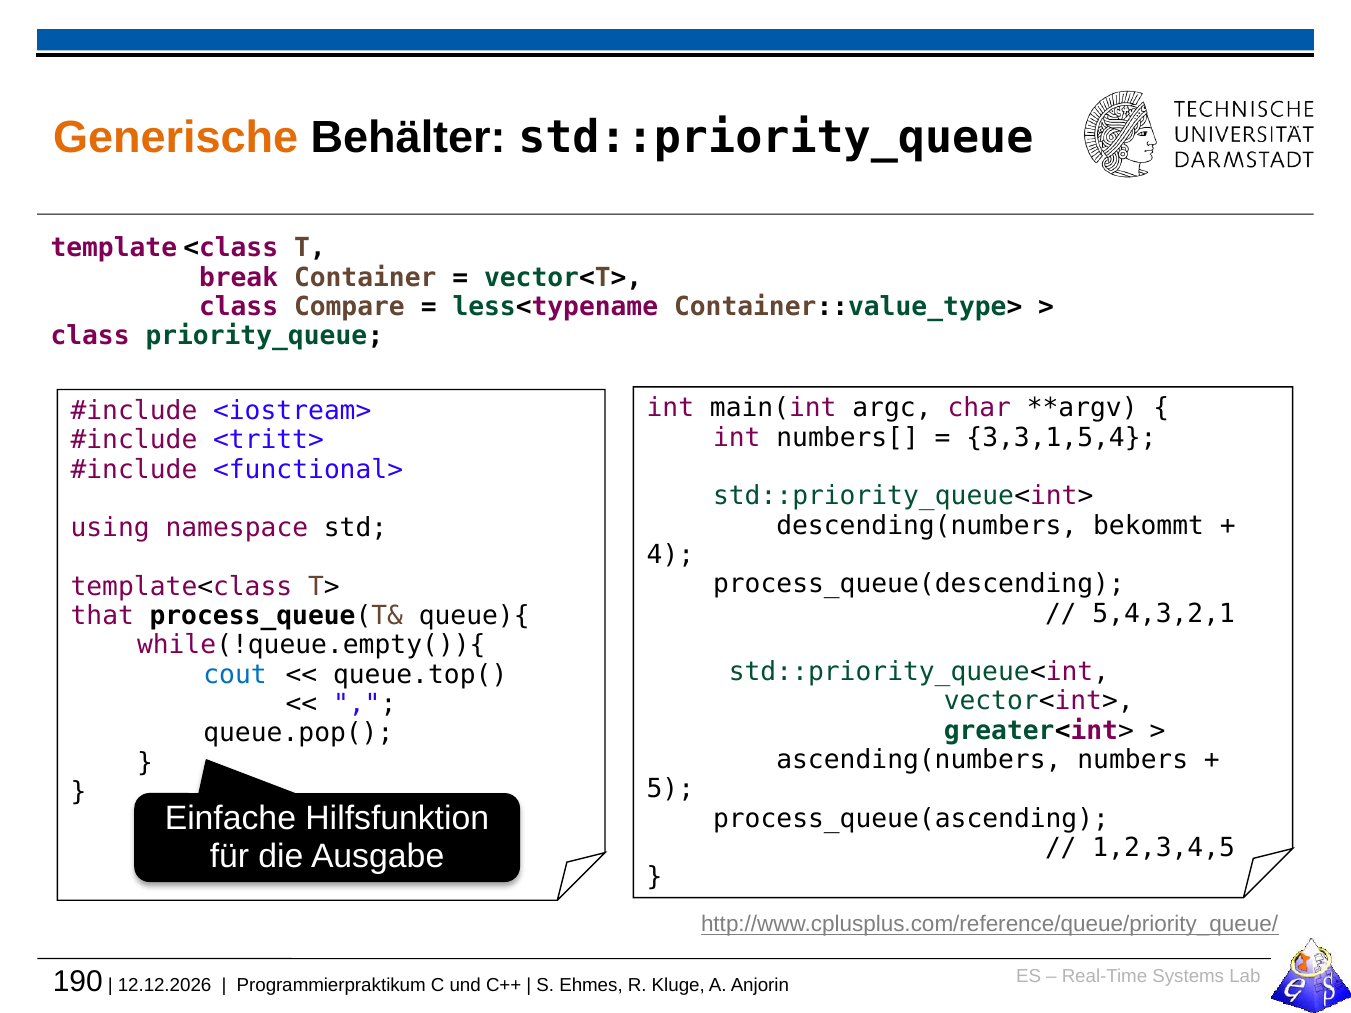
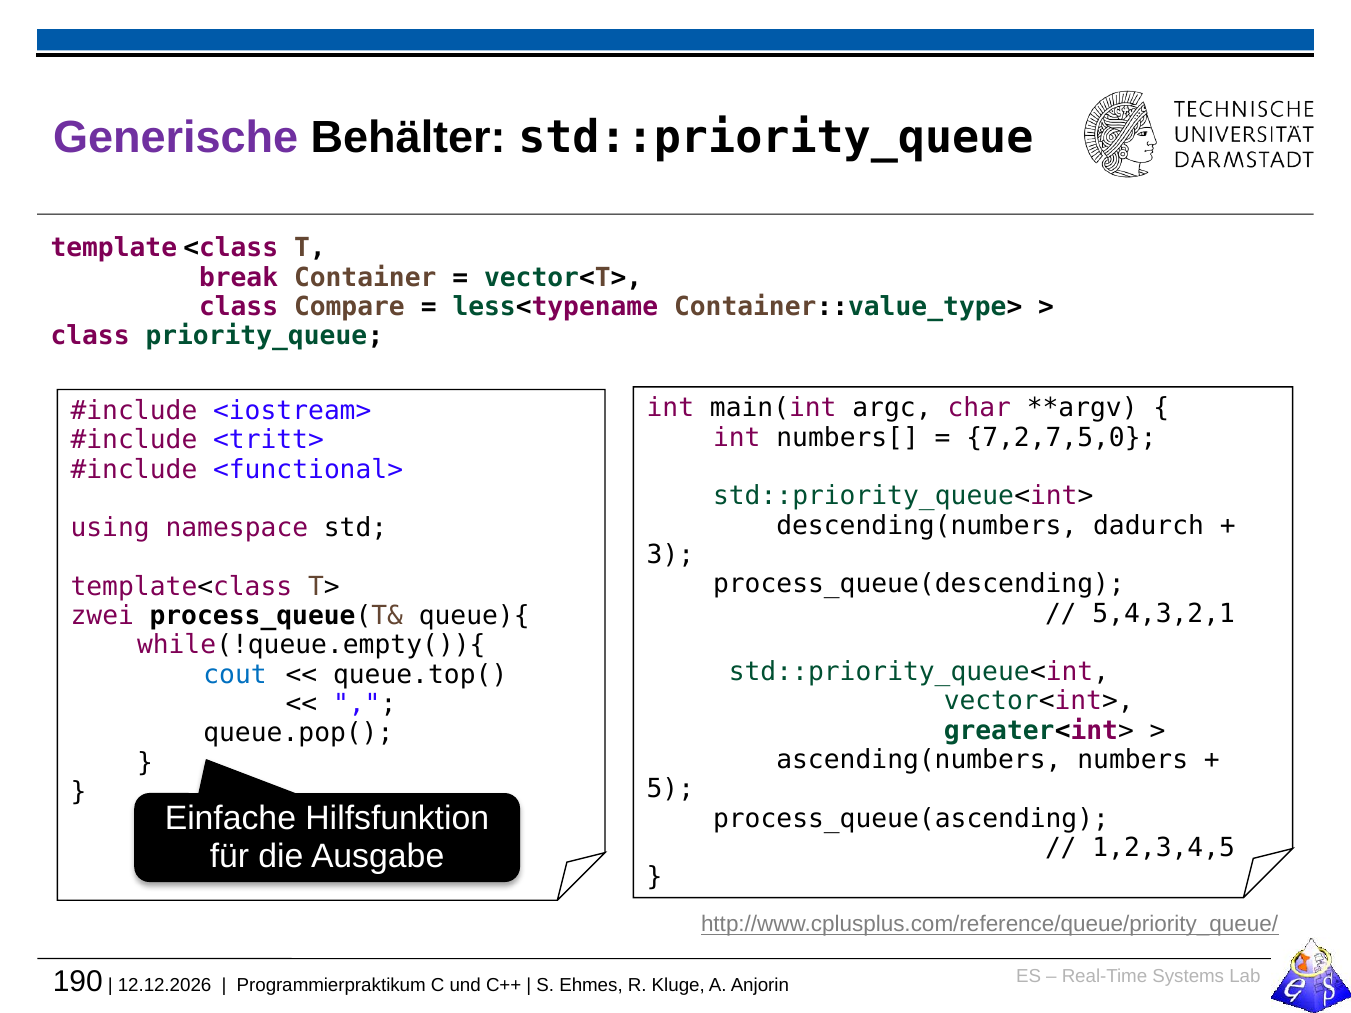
Generische colour: orange -> purple (176, 137)
3,3,1,5,4: 3,3,1,5,4 -> 7,2,7,5,0 (1061, 438)
bekommt: bekommt -> dadurch (1149, 526)
4: 4 -> 3 (670, 555)
that: that -> zwei (102, 616)
